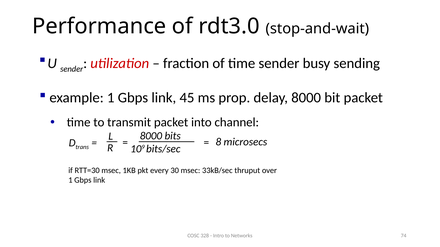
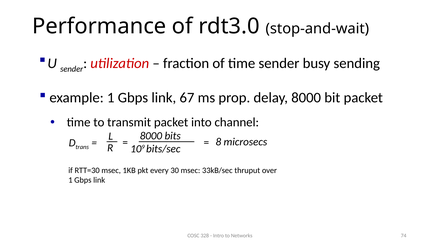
45: 45 -> 67 (187, 98)
